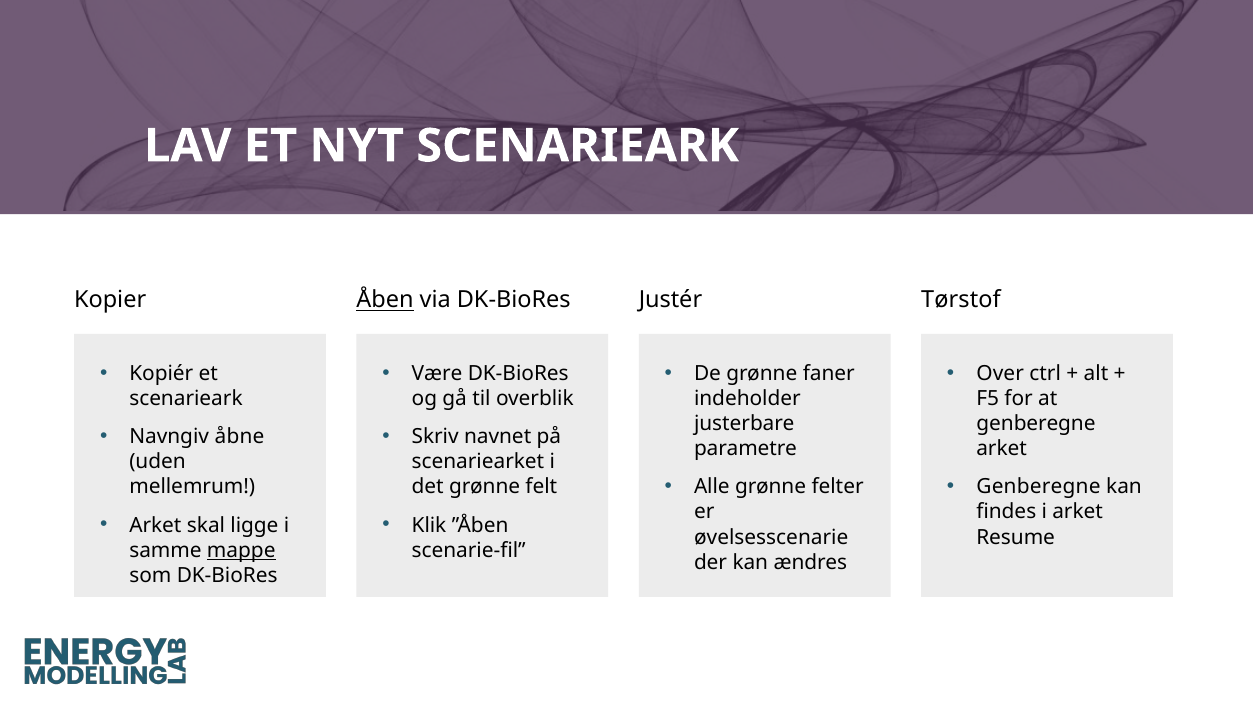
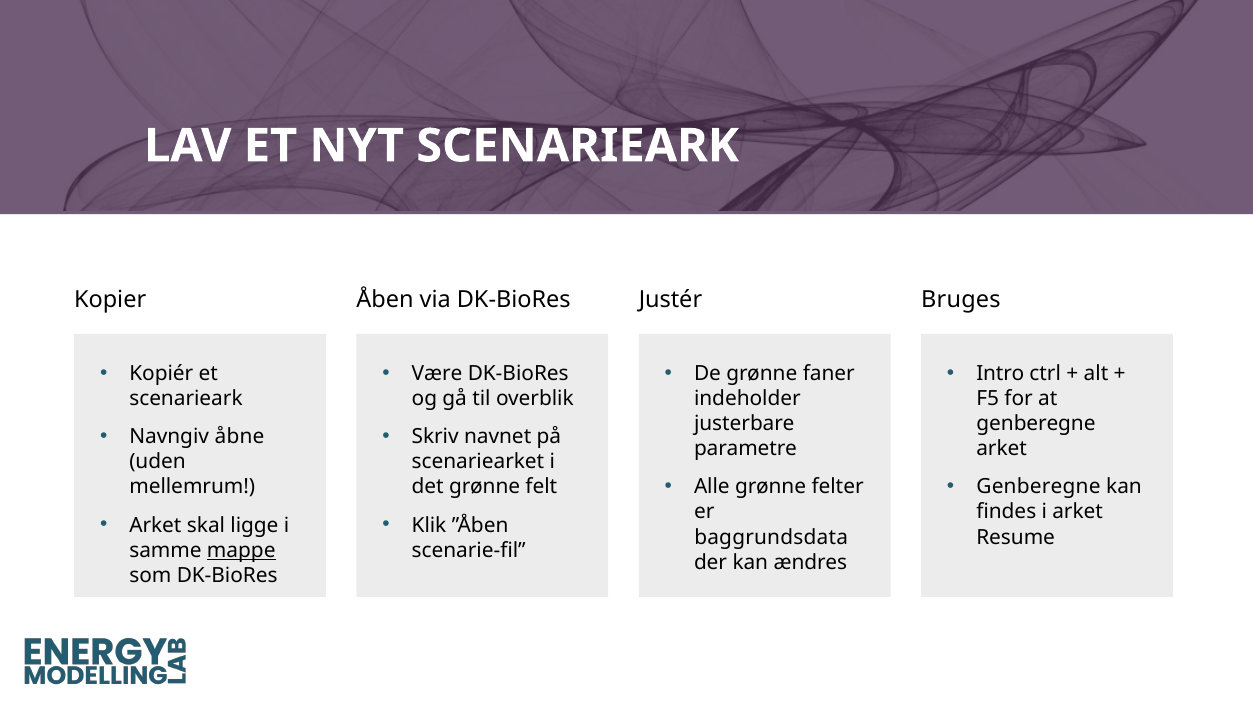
Åben underline: present -> none (385, 300)
Tørstof: Tørstof -> Bruges (961, 300)
Over: Over -> Intro (1000, 374)
øvelsesscenarie: øvelsesscenarie -> baggrundsdata (771, 537)
